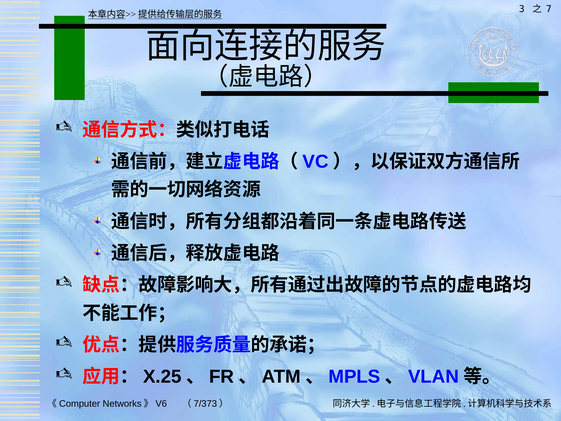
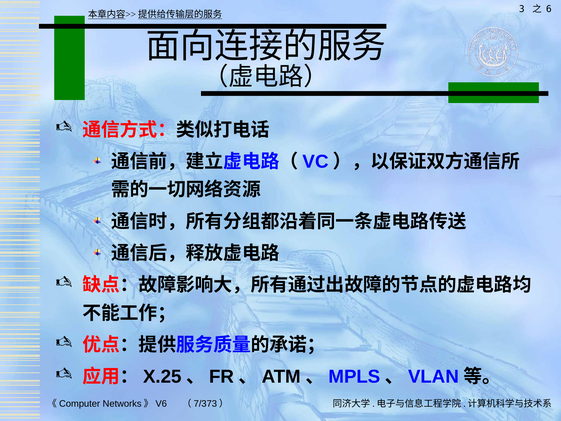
7: 7 -> 6 (549, 9)
